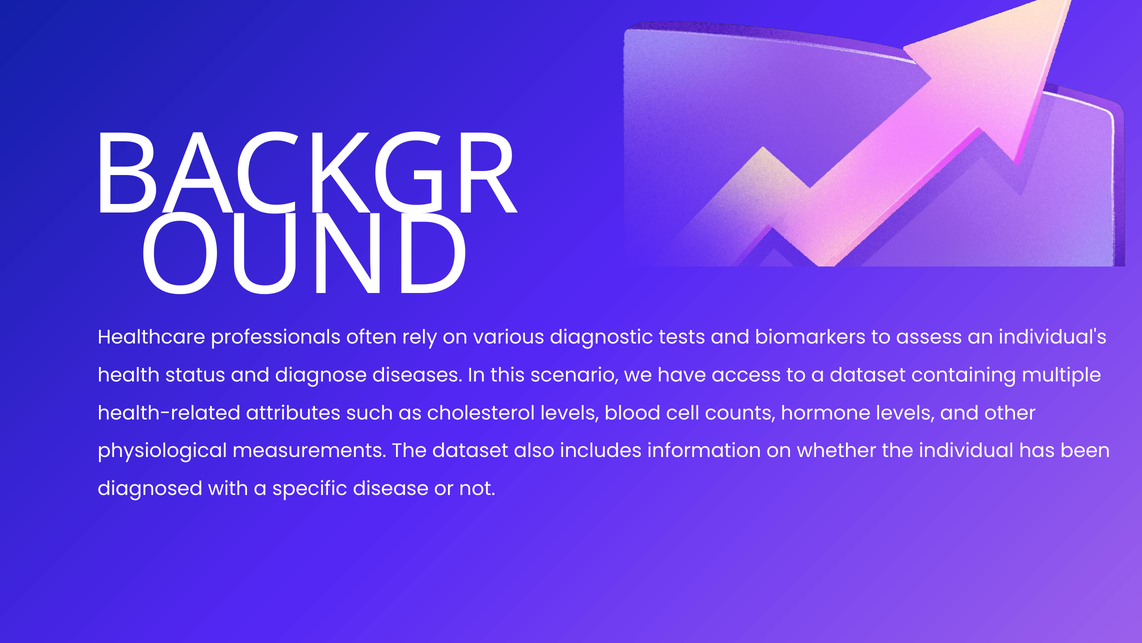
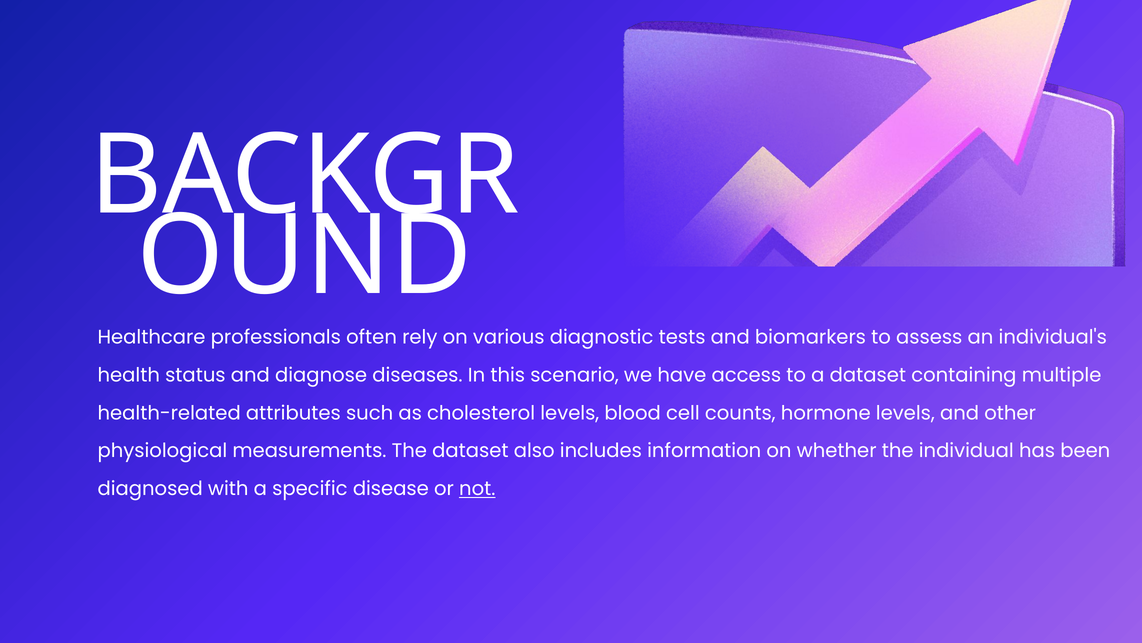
not underline: none -> present (477, 489)
